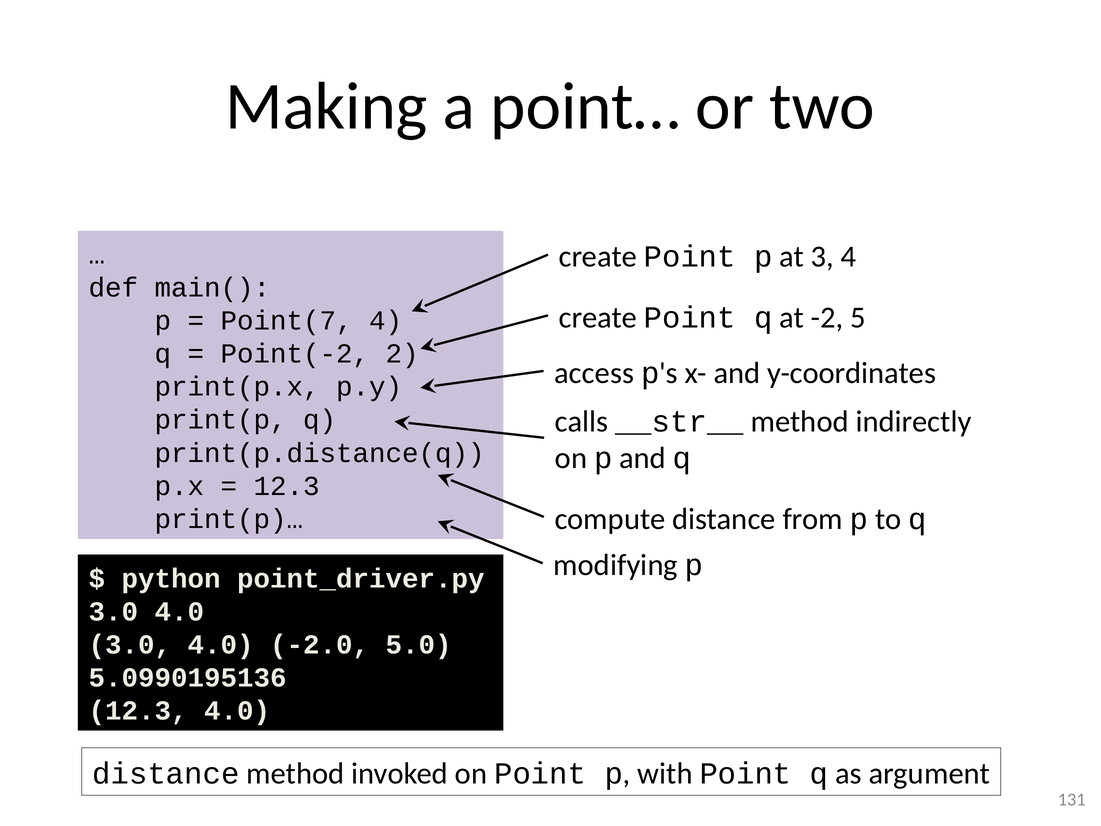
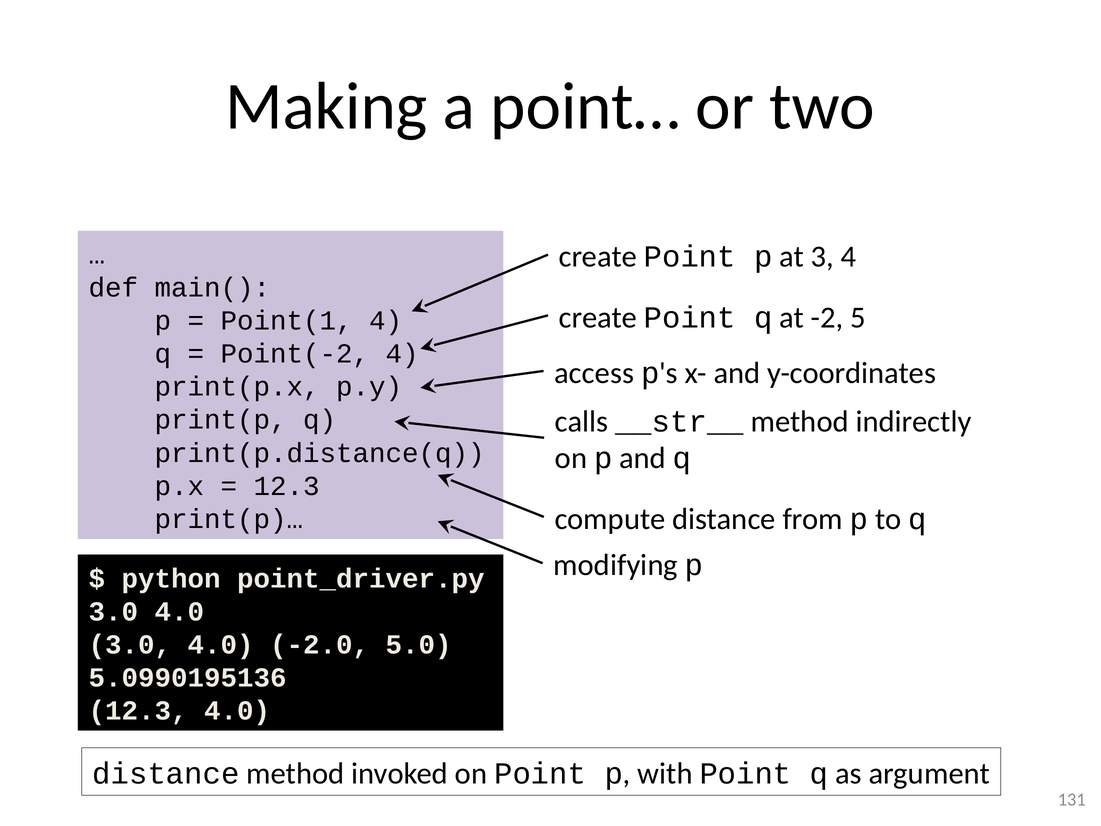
Point(7: Point(7 -> Point(1 (287, 321)
Point(-2 2: 2 -> 4 (402, 354)
